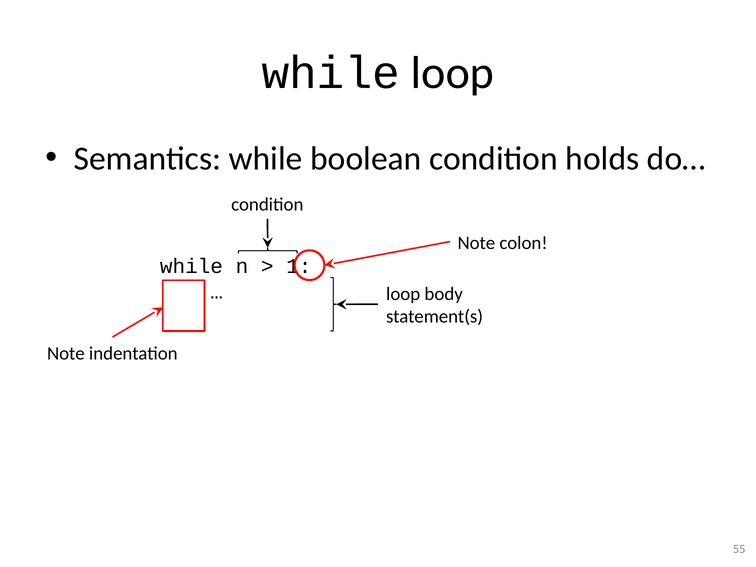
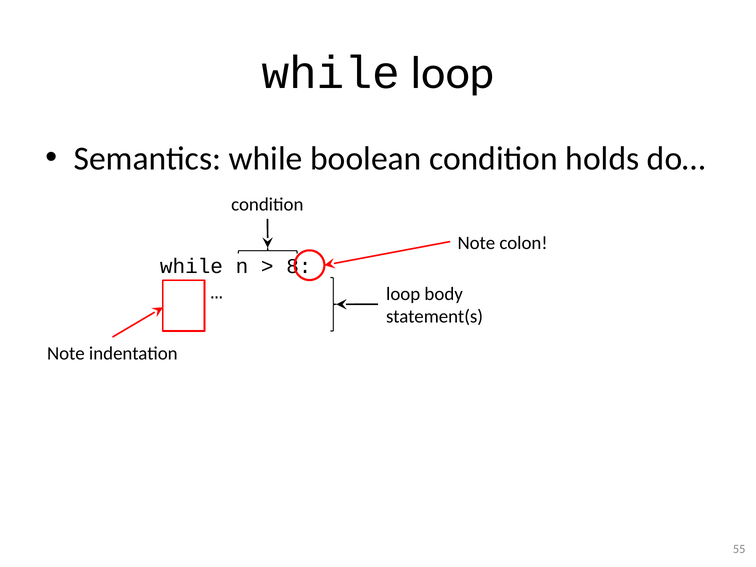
1: 1 -> 8 (299, 267)
